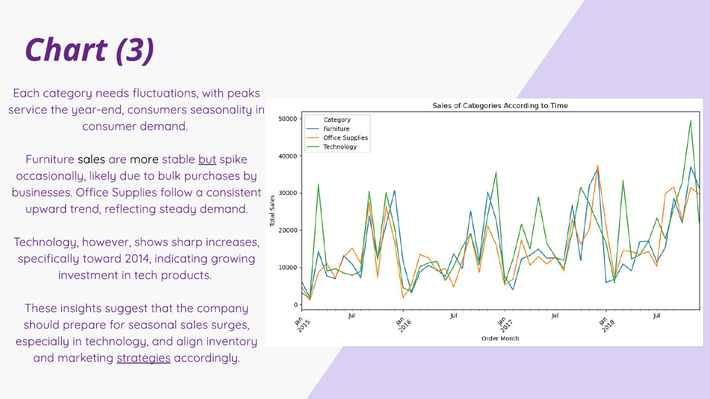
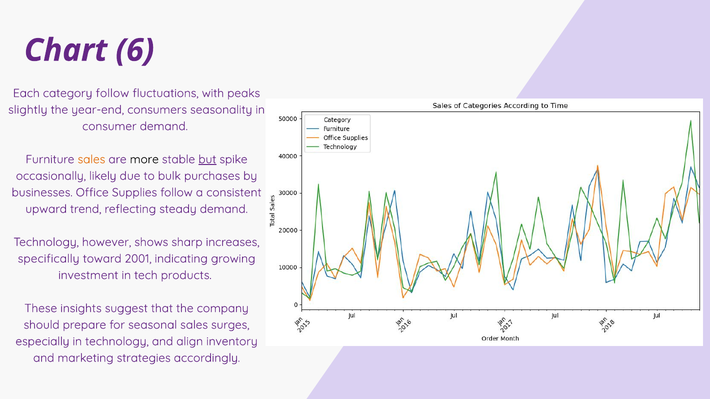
3: 3 -> 6 (135, 50)
category needs: needs -> follow (112, 93)
service: service -> slightly (28, 110)
sales colour: black -> orange (91, 160)
2014: 2014 -> 2001 (138, 259)
strategies underline: present -> none (144, 358)
